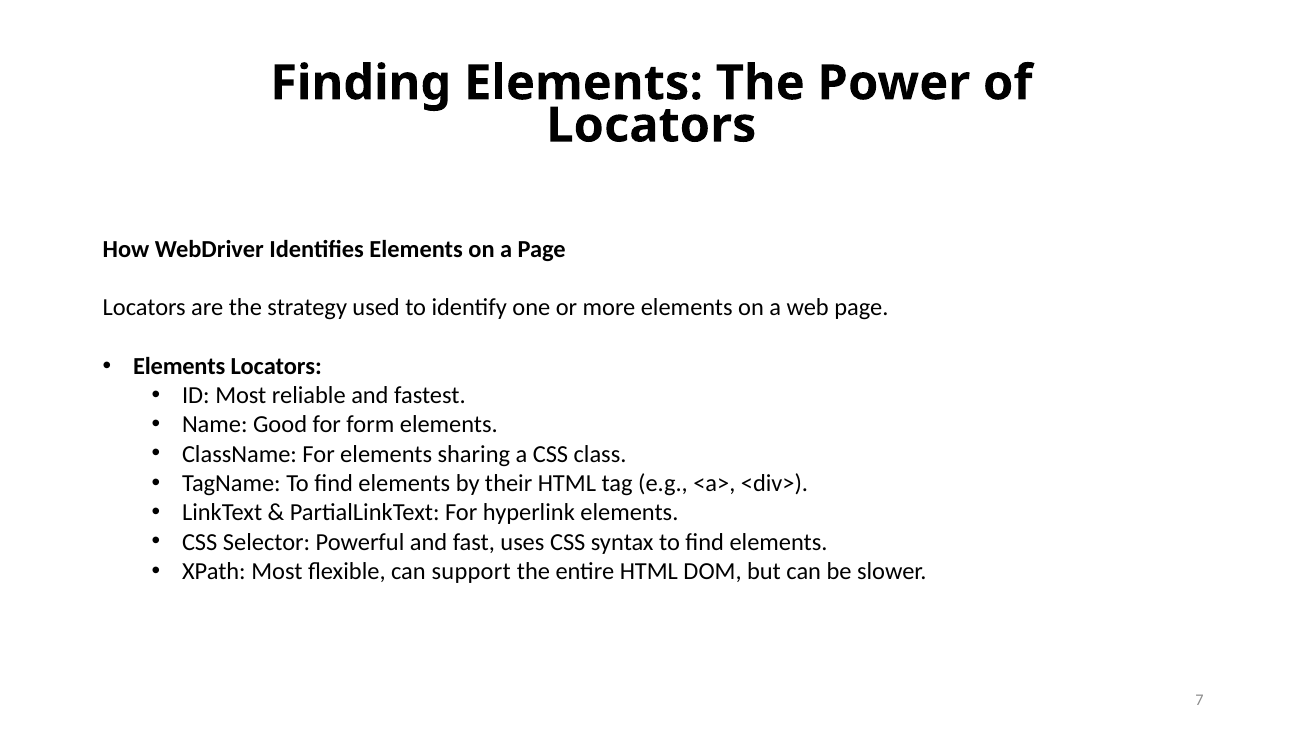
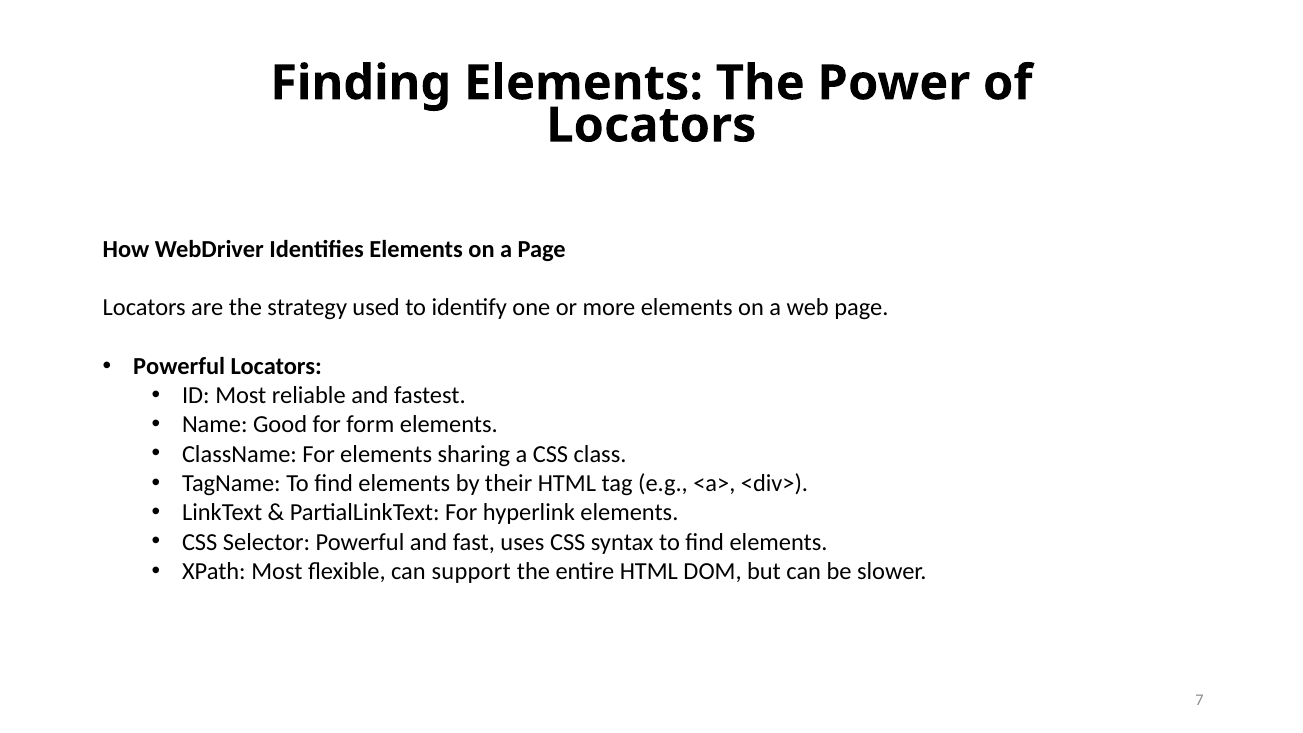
Elements: Elements -> Powerful (179, 366)
